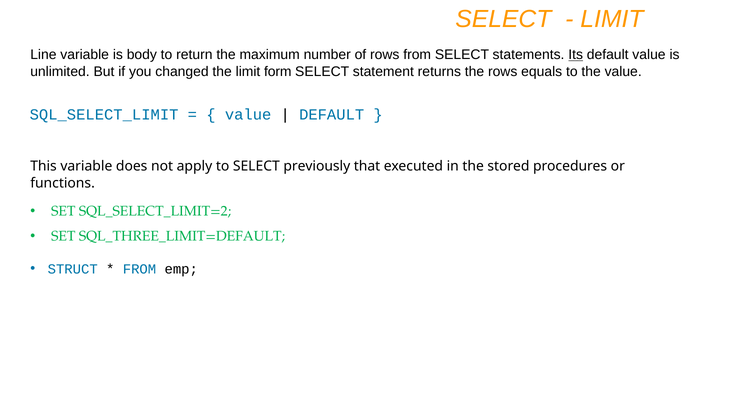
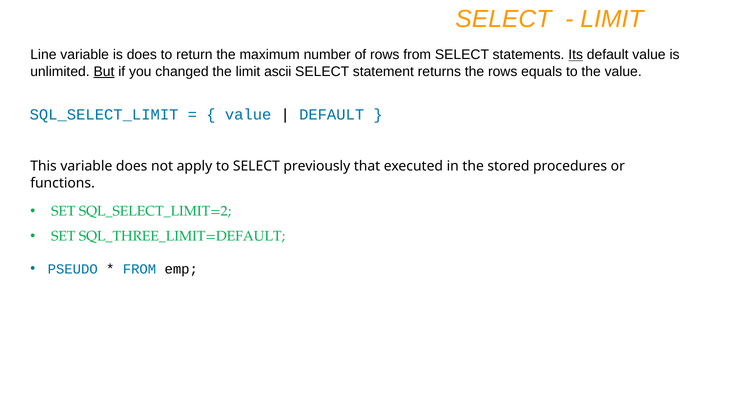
is body: body -> does (142, 55)
But underline: none -> present (104, 72)
form: form -> ascii (278, 72)
STRUCT: STRUCT -> PSEUDO (73, 269)
